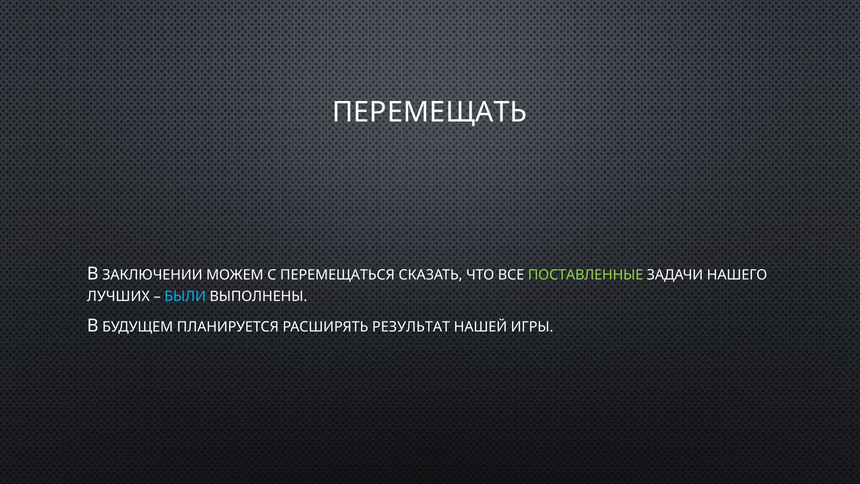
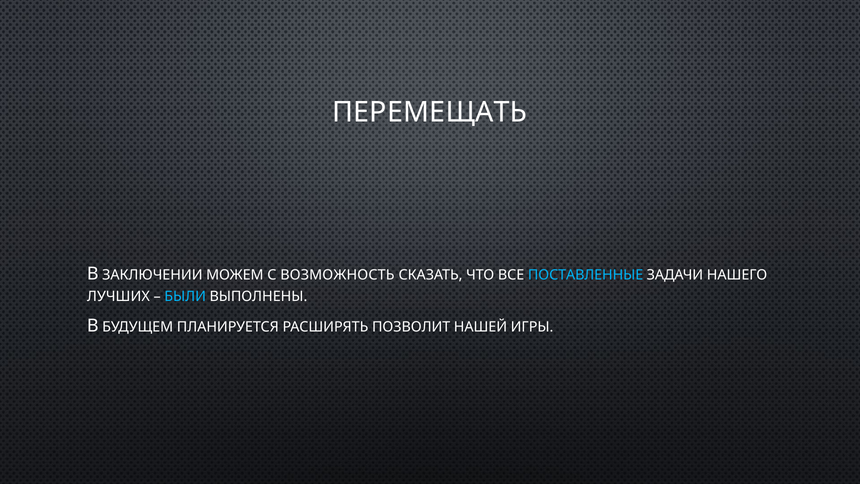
ПЕРЕМЕЩАТЬСЯ: ПЕРЕМЕЩАТЬСЯ -> ВОЗМОЖНОСТЬ (337, 275)
ПОСТАВЛЕННЫЕ colour: light green -> light blue (586, 275)
РЕЗУЛЬТАТ: РЕЗУЛЬТАТ -> ПОЗВОЛИТ (411, 327)
